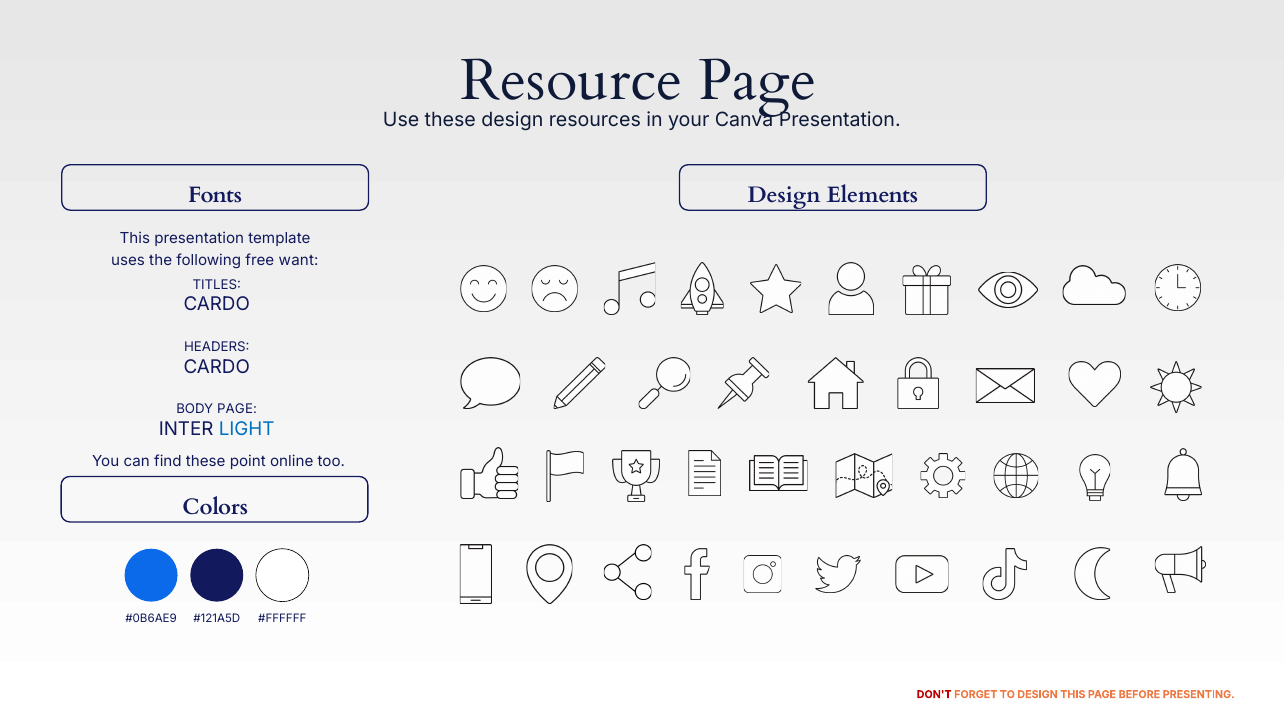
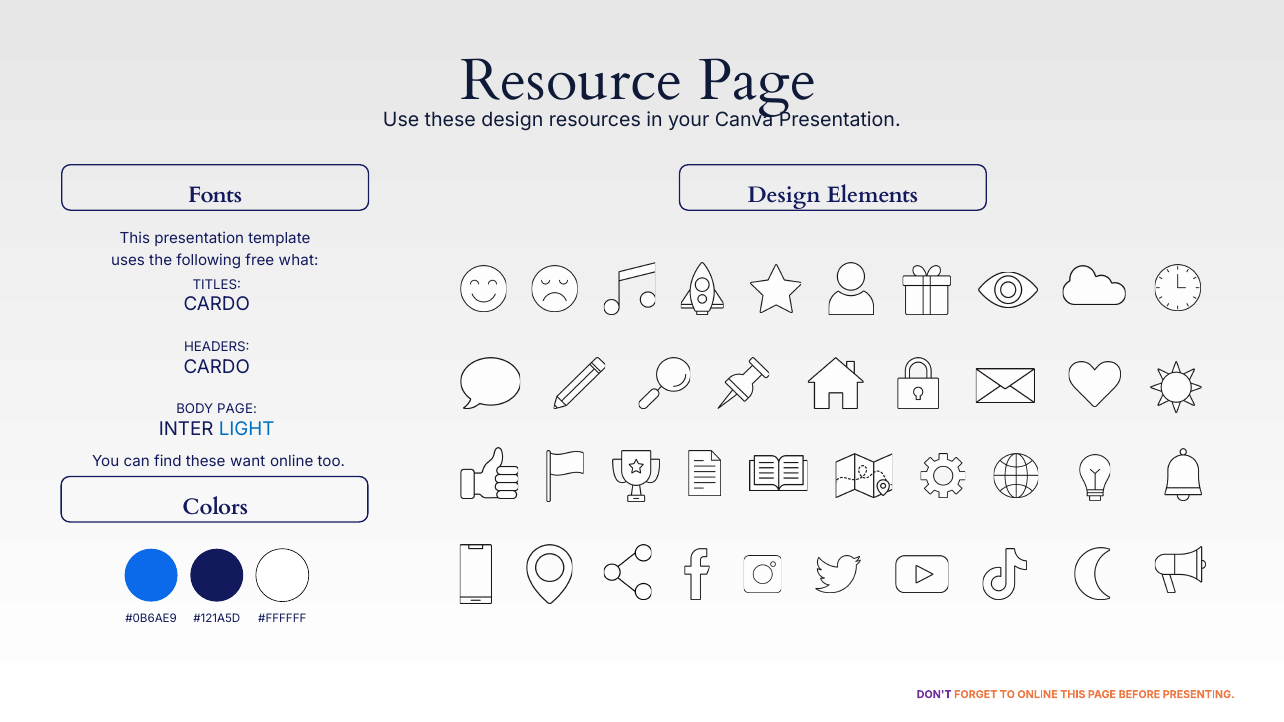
want: want -> what (299, 260)
point: point -> want (248, 461)
DON'T colour: red -> purple (934, 695)
TO DESIGN: DESIGN -> ONLINE (1038, 695)
